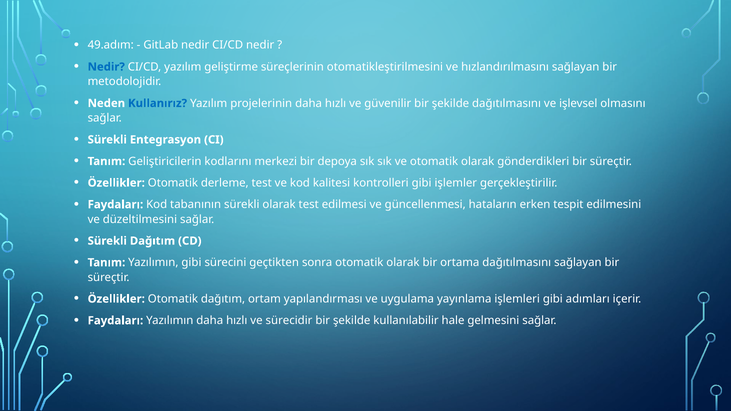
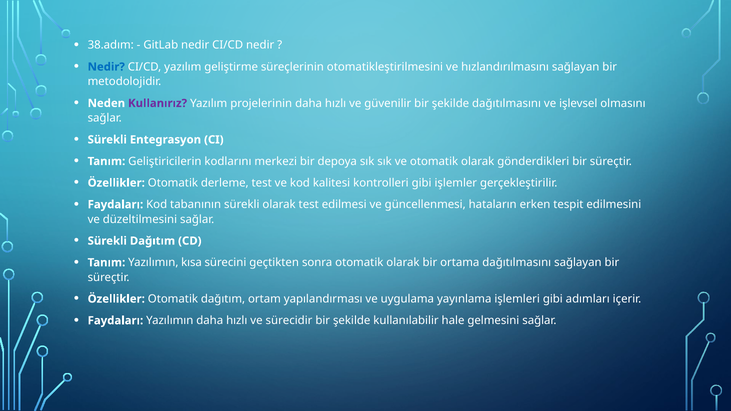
49.adım: 49.adım -> 38.adım (111, 45)
Kullanırız colour: blue -> purple (158, 103)
Yazılımın gibi: gibi -> kısa (192, 263)
